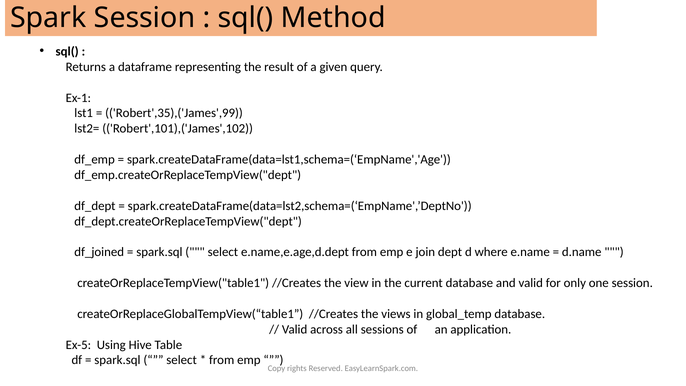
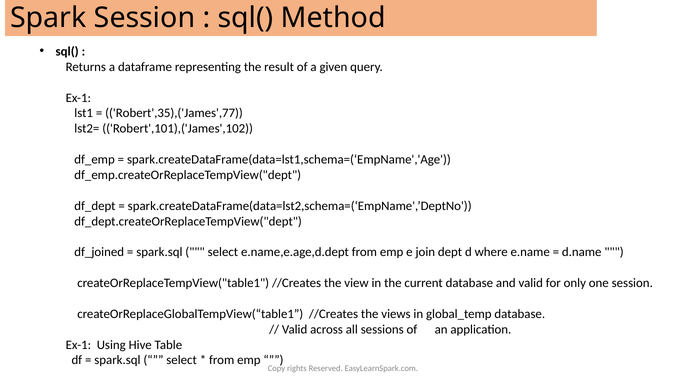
Robert',35),('James',99: Robert',35),('James',99 -> Robert',35),('James',77 (174, 113)
Ex-5: Ex-5 -> Ex-1 (78, 345)
